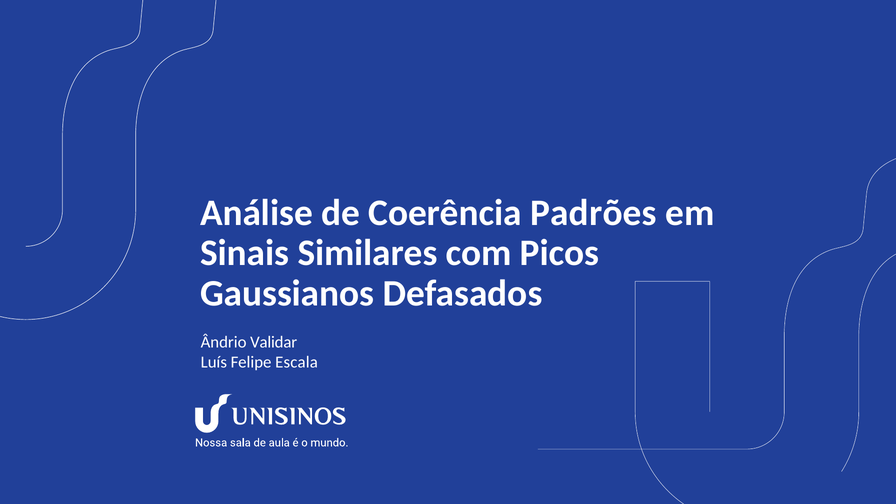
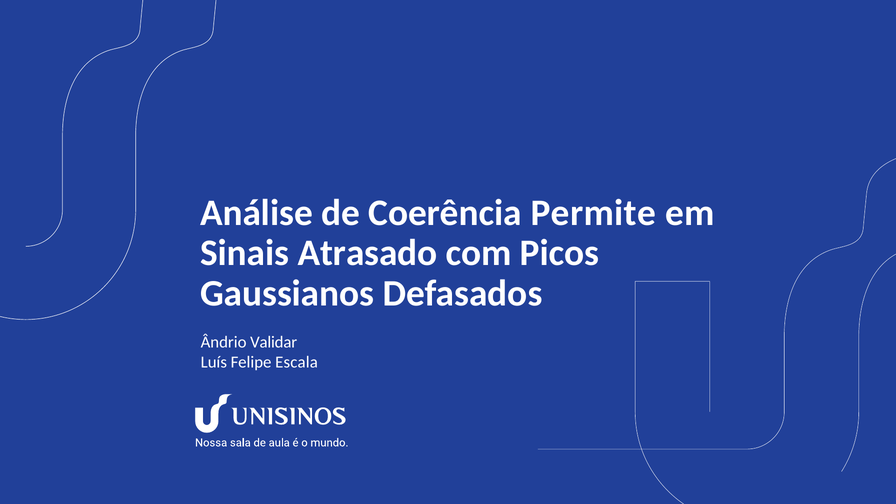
Padrões: Padrões -> Permite (593, 213)
Similares: Similares -> Atrasado (367, 253)
